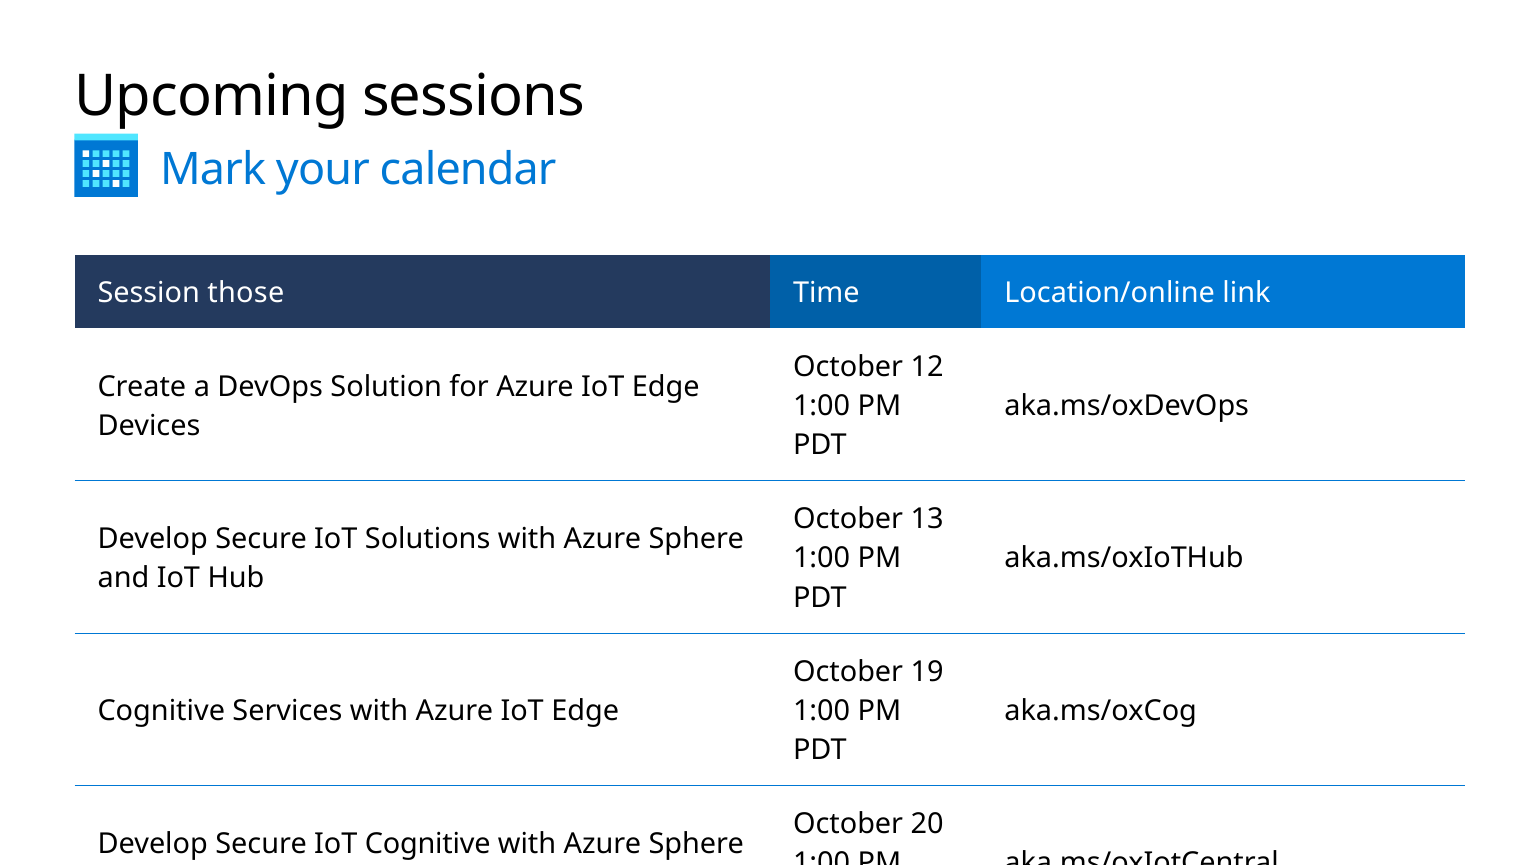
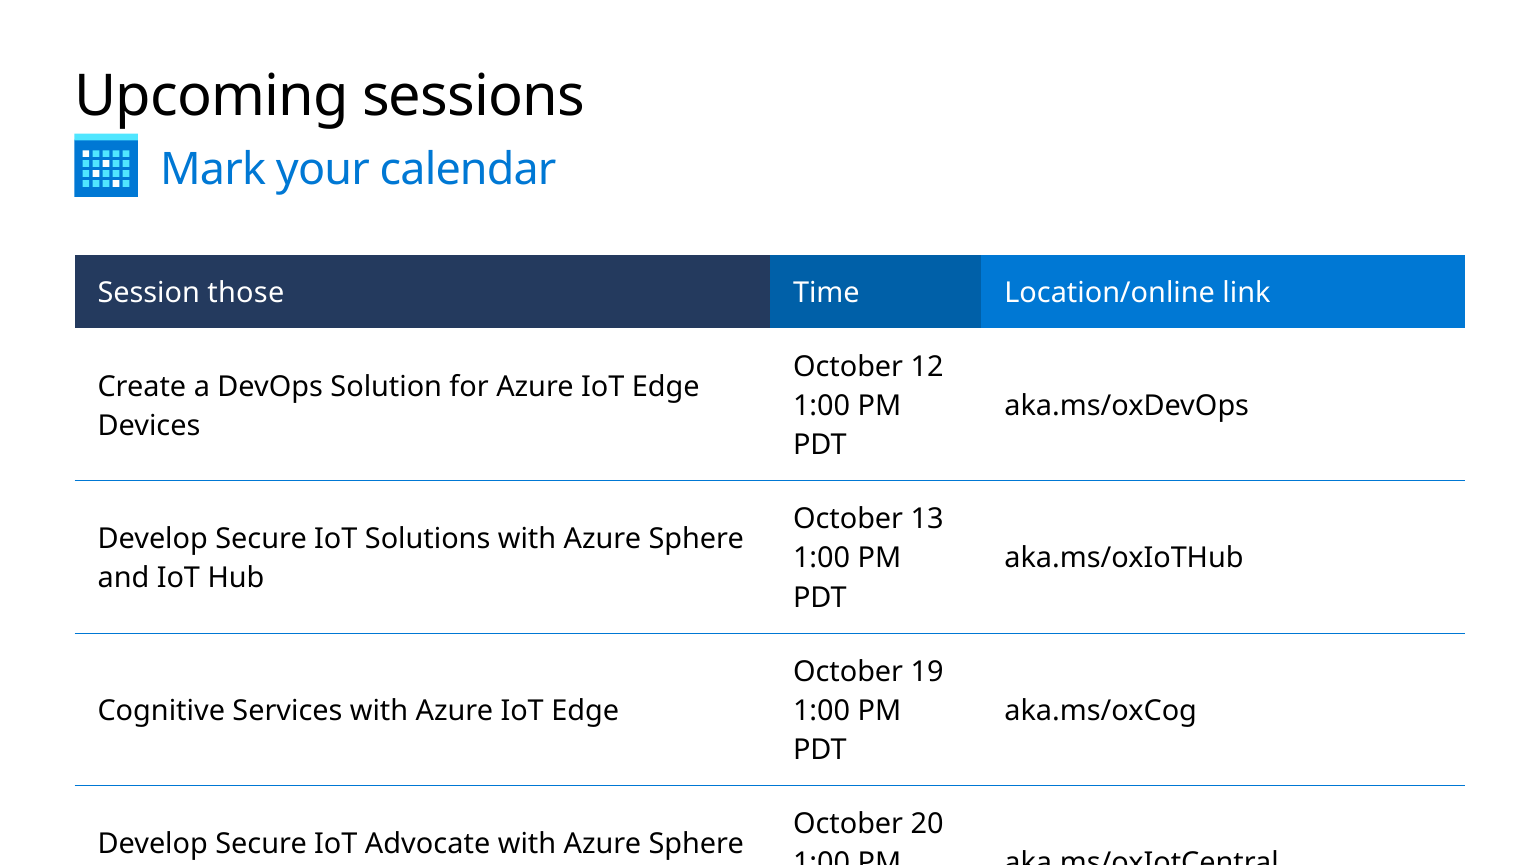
IoT Cognitive: Cognitive -> Advocate (428, 844)
